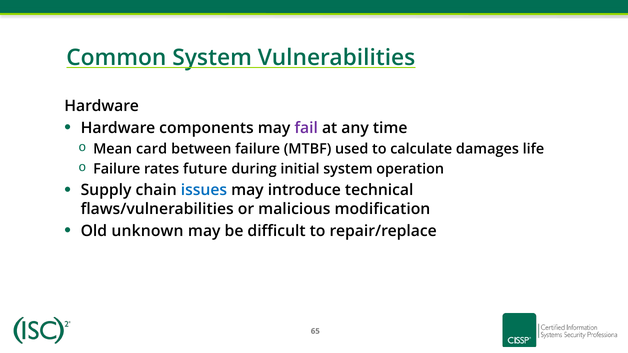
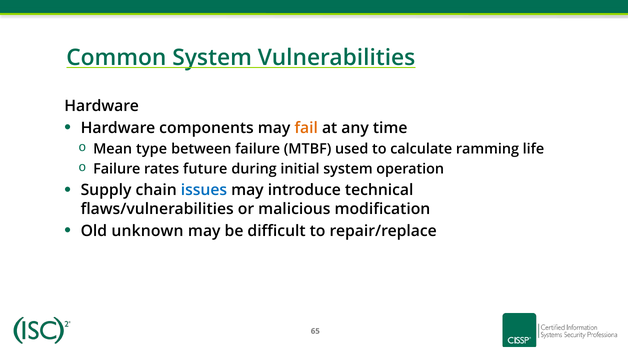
fail colour: purple -> orange (306, 128)
card: card -> type (152, 149)
damages: damages -> ramming (487, 149)
